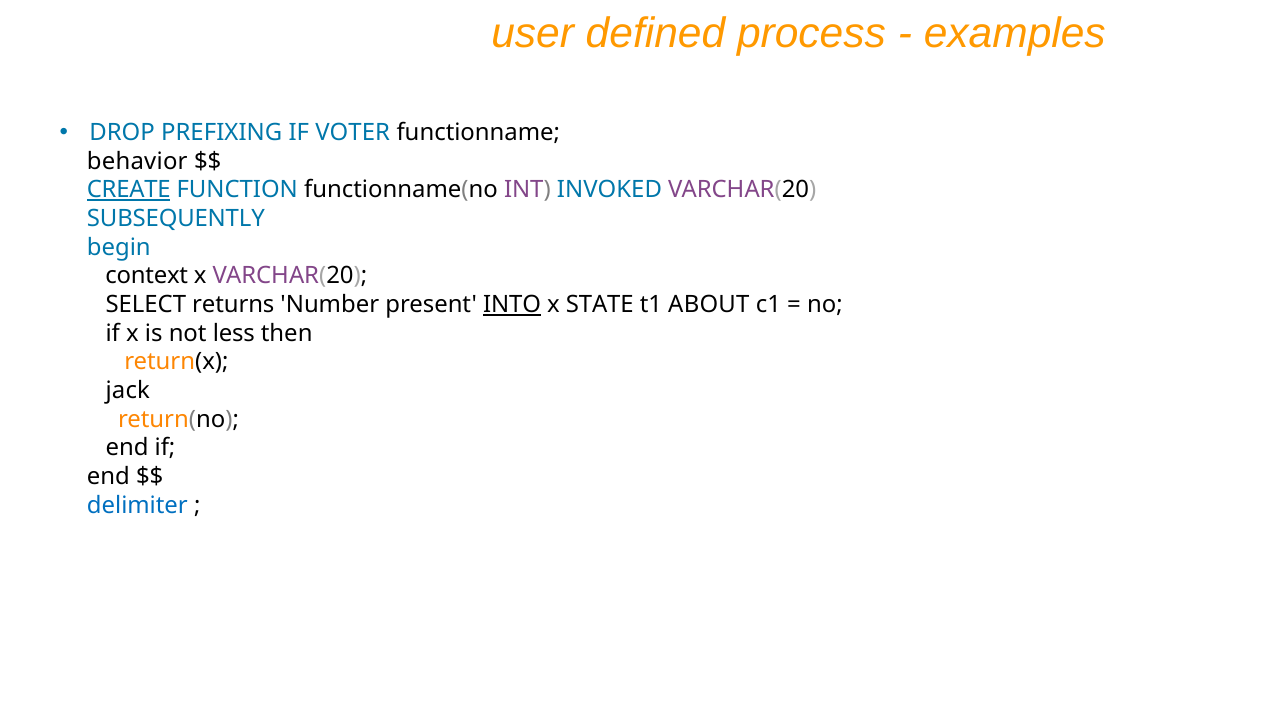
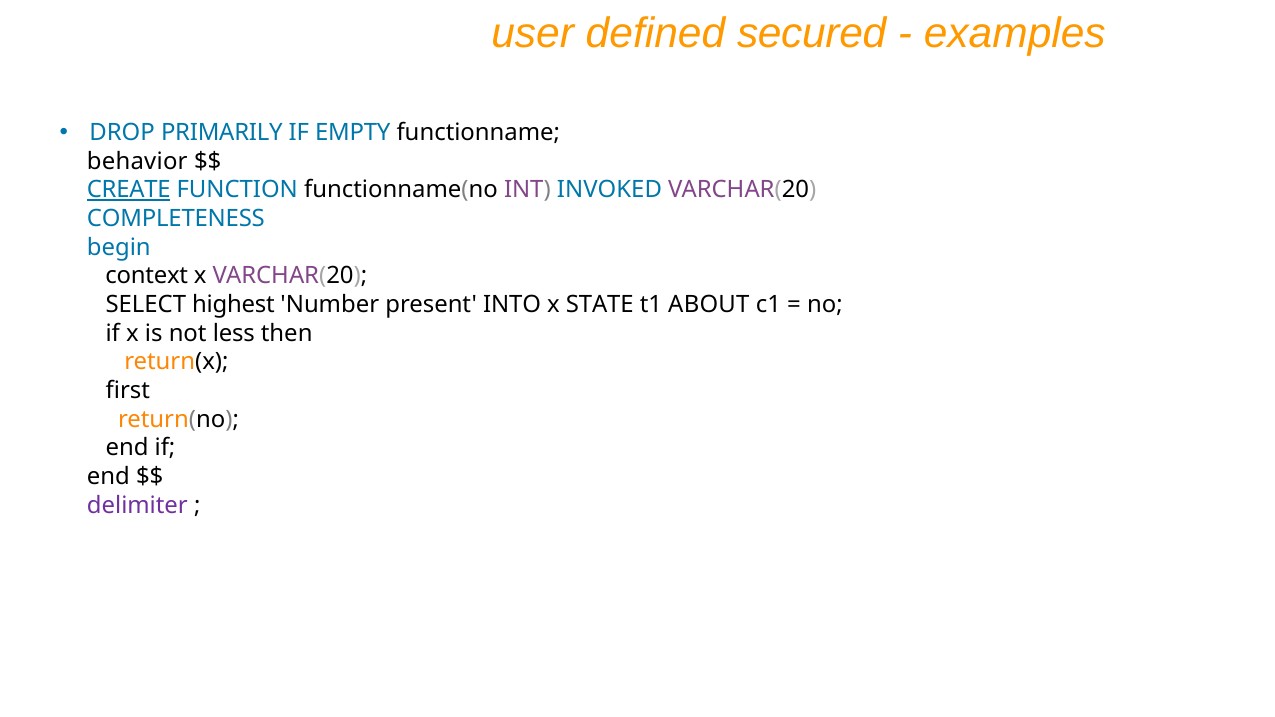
process: process -> secured (812, 33)
PREFIXING: PREFIXING -> PRIMARILY (222, 132)
VOTER: VOTER -> EMPTY (353, 132)
SUBSEQUENTLY: SUBSEQUENTLY -> COMPLETENESS (176, 219)
returns: returns -> highest (233, 305)
INTO underline: present -> none (512, 305)
jack: jack -> first (128, 391)
delimiter colour: blue -> purple (137, 505)
